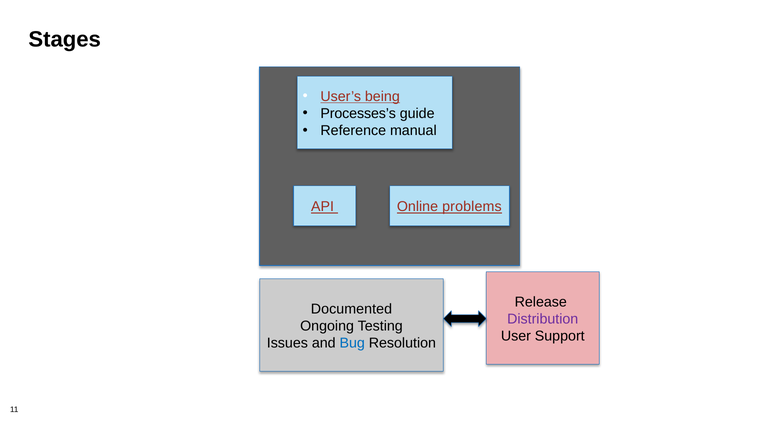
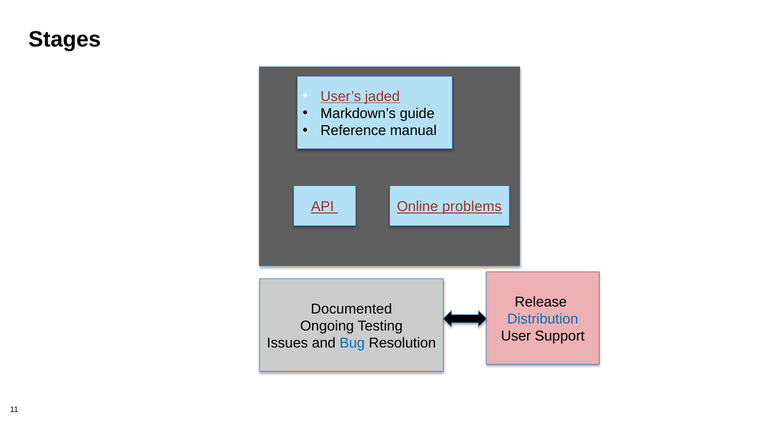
being: being -> jaded (382, 96)
Processes’s: Processes’s -> Markdown’s (358, 114)
Distribution colour: purple -> blue (543, 319)
